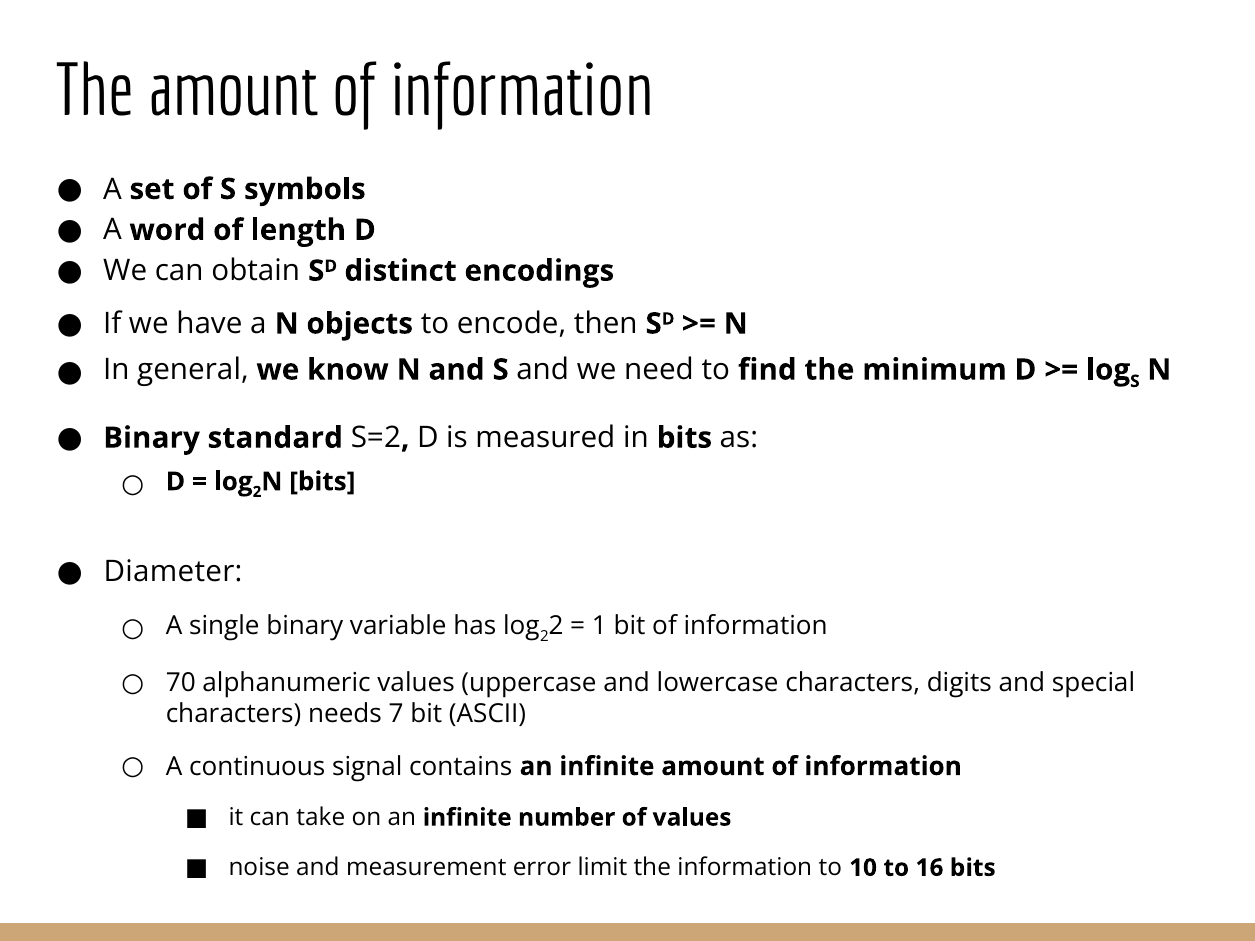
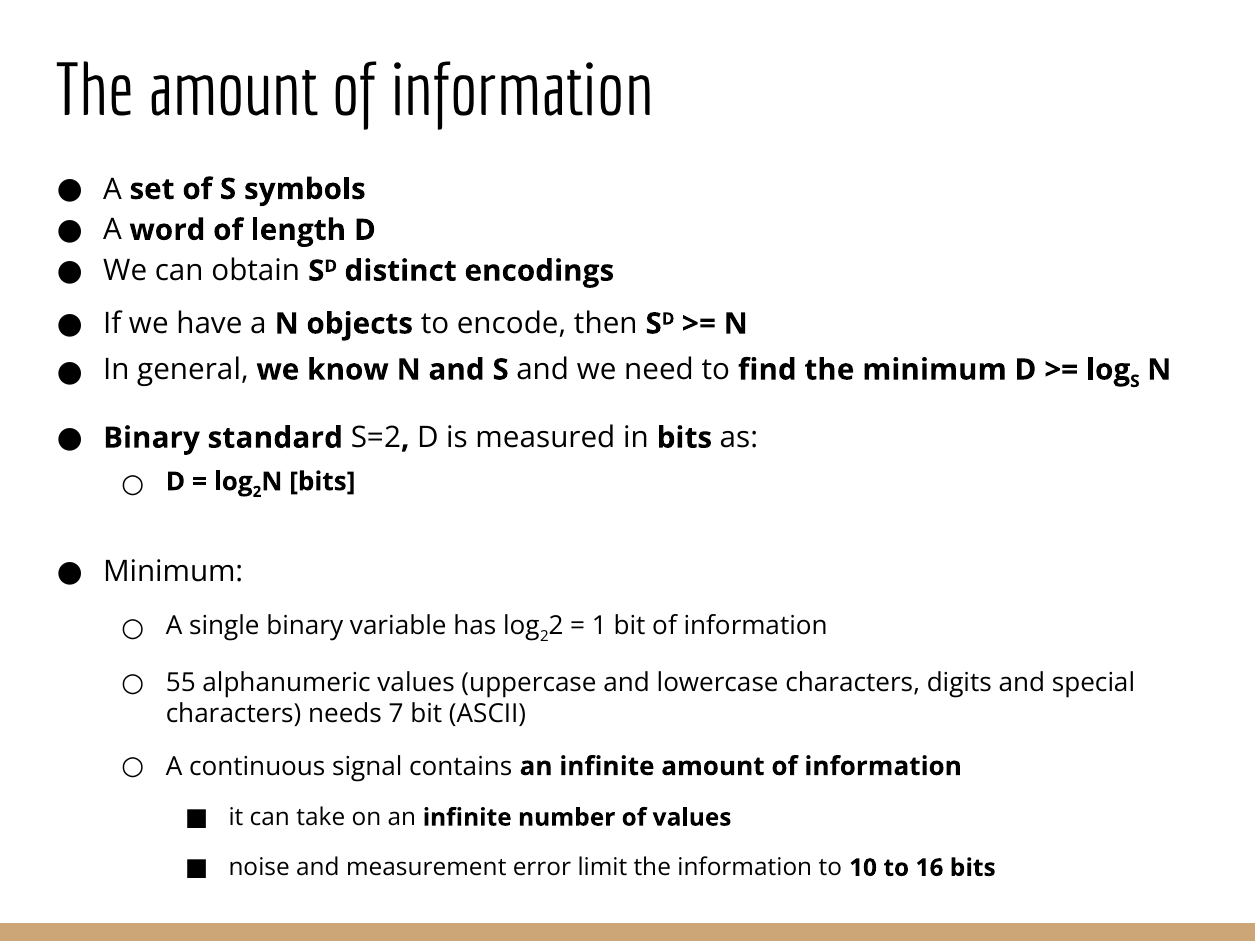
Diameter: Diameter -> Minimum (173, 572)
70: 70 -> 55 (181, 683)
